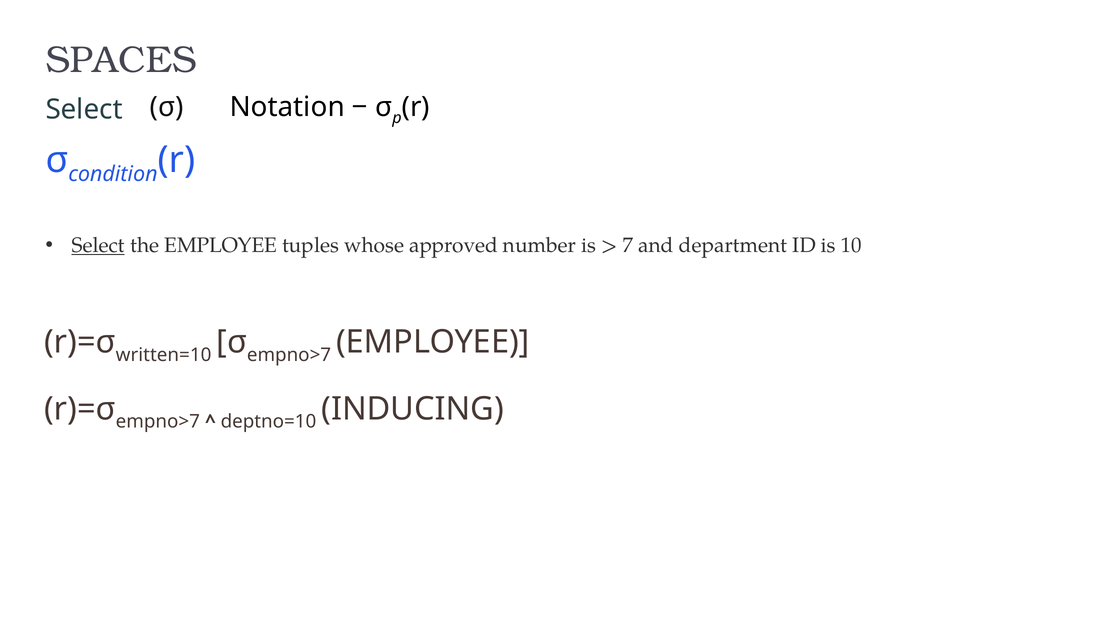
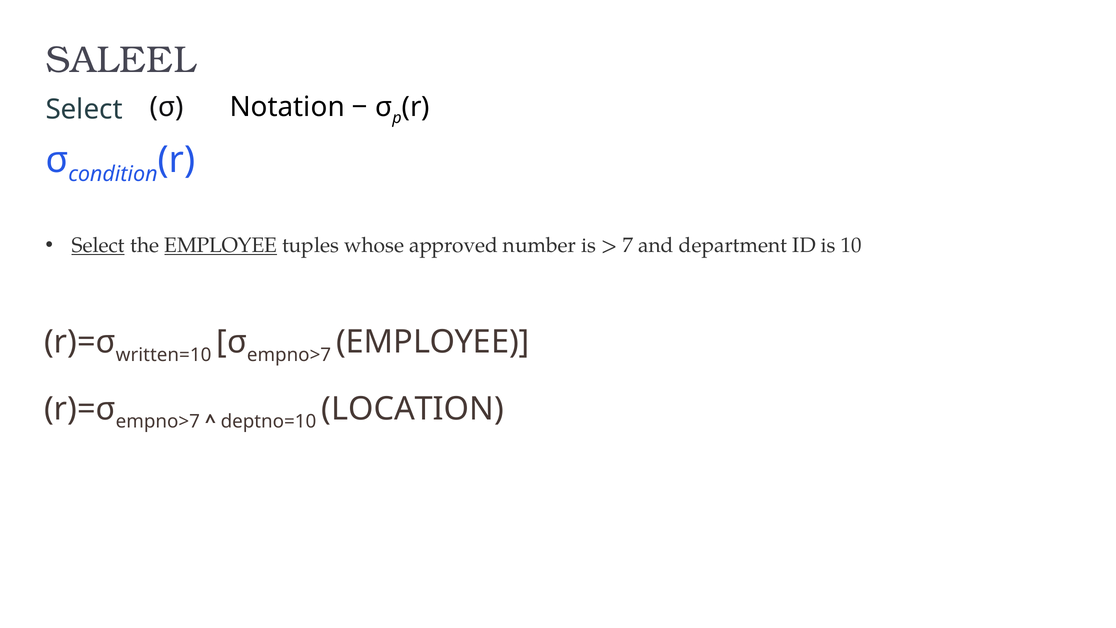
SPACES: SPACES -> SALEEL (121, 60)
EMPLOYEE underline: none -> present (221, 245)
INDUCING: INDUCING -> LOCATION (413, 409)
